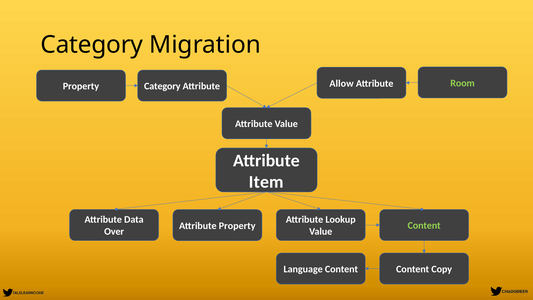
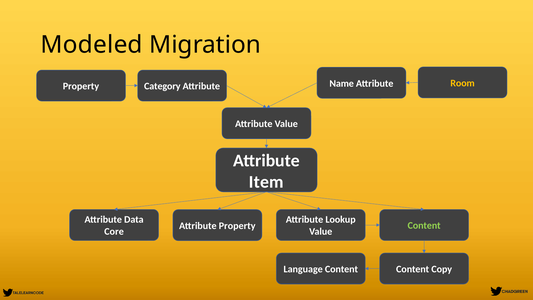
Category: Category -> Modeled (92, 45)
Allow: Allow -> Name (342, 83)
Room colour: light green -> yellow (463, 83)
Over: Over -> Core (114, 232)
